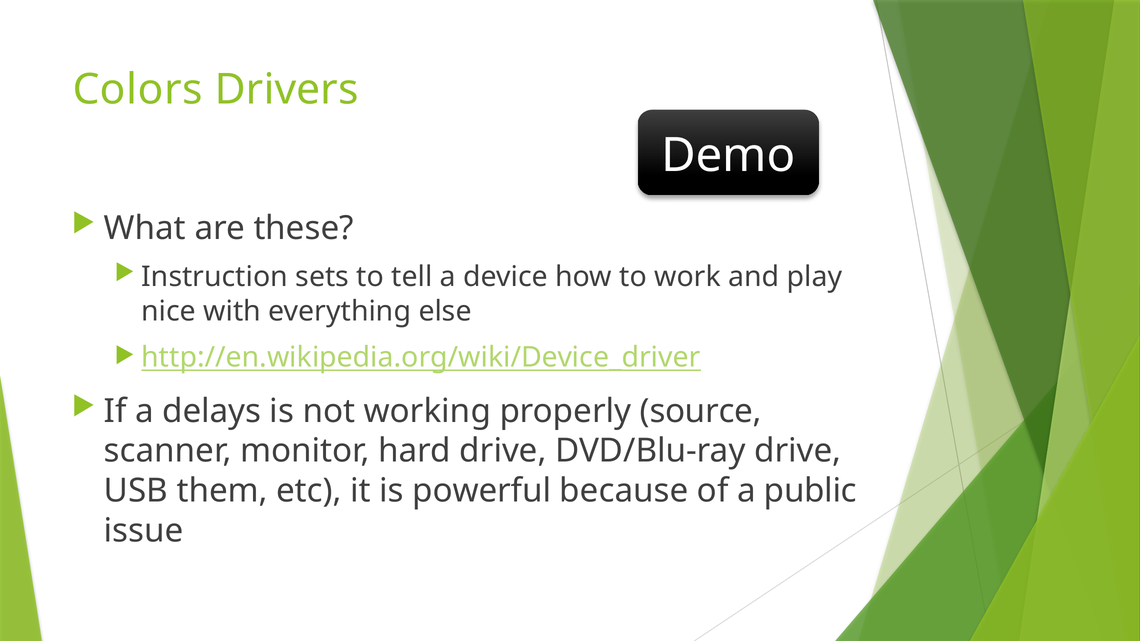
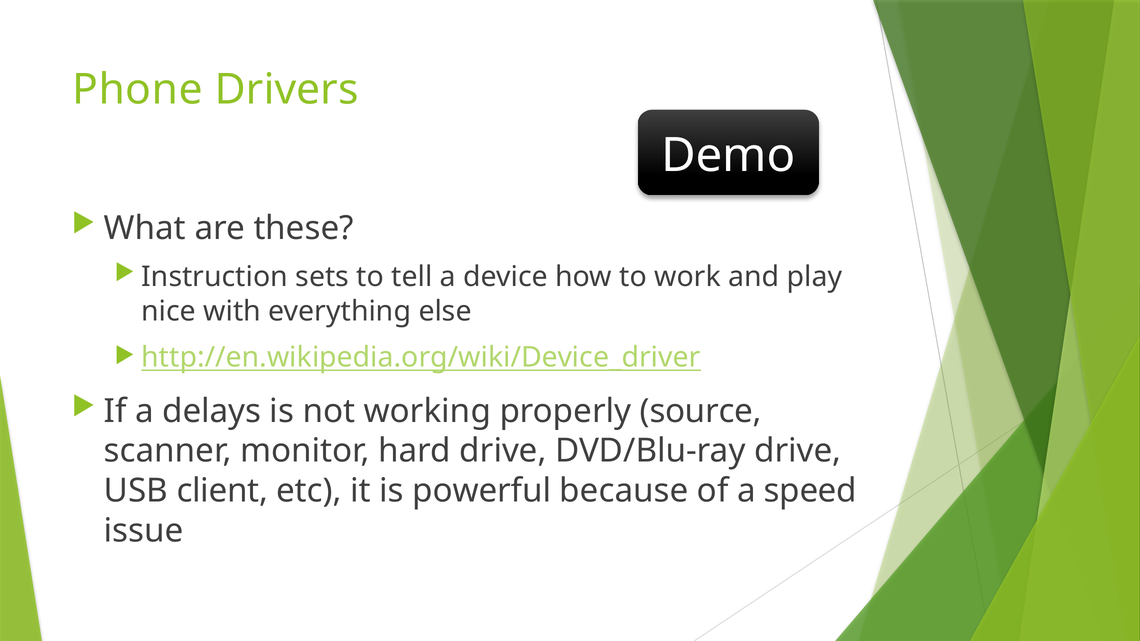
Colors: Colors -> Phone (138, 90)
them: them -> client (222, 491)
public: public -> speed (810, 491)
